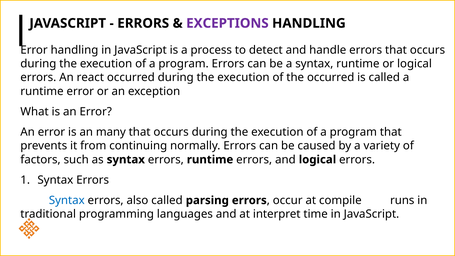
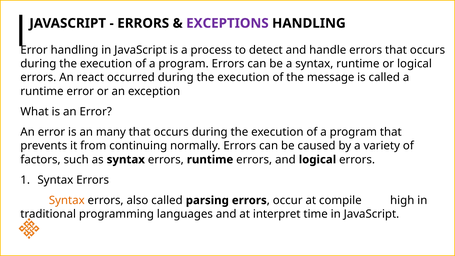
the occurred: occurred -> message (331, 78)
Syntax colour: blue -> orange (67, 200)
runs: runs -> high (402, 200)
